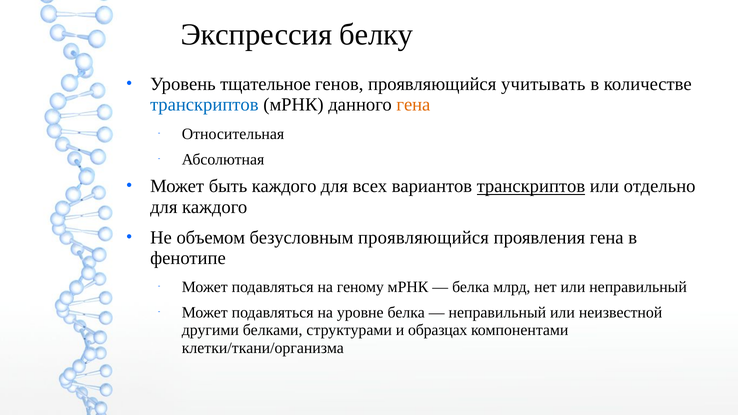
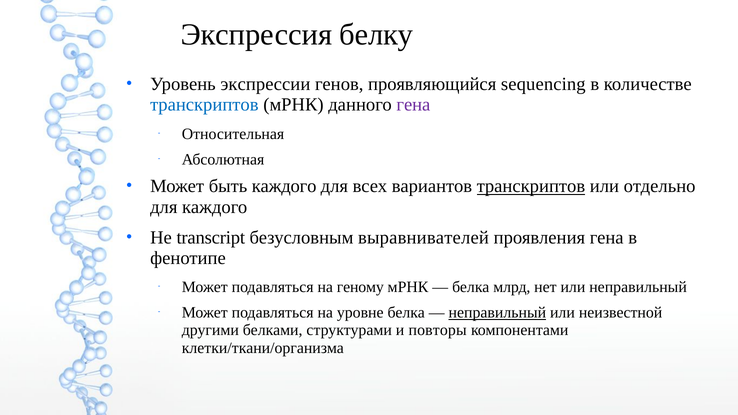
тщательное: тщательное -> экспрессии (265, 84)
учитывать: учитывать -> sequencing (543, 84)
гена colour: orange -> purple (413, 105)
объемом: объемом -> transcript (211, 238)
безусловным проявляющийся: проявляющийся -> выравнивателей (423, 238)
неправильный underline: none -> present (497, 313)
образцах: образцах -> повторы (438, 330)
